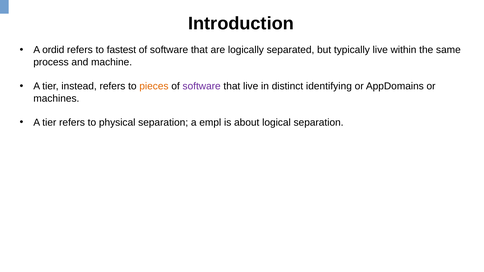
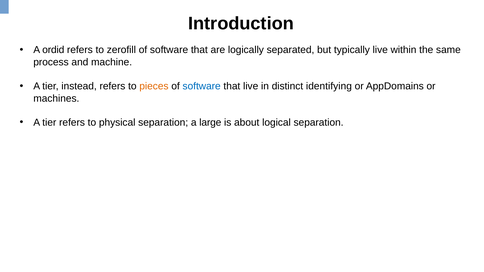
fastest: fastest -> zerofill (121, 50)
software colour: purple -> blue (202, 86)
empl: empl -> large (210, 123)
